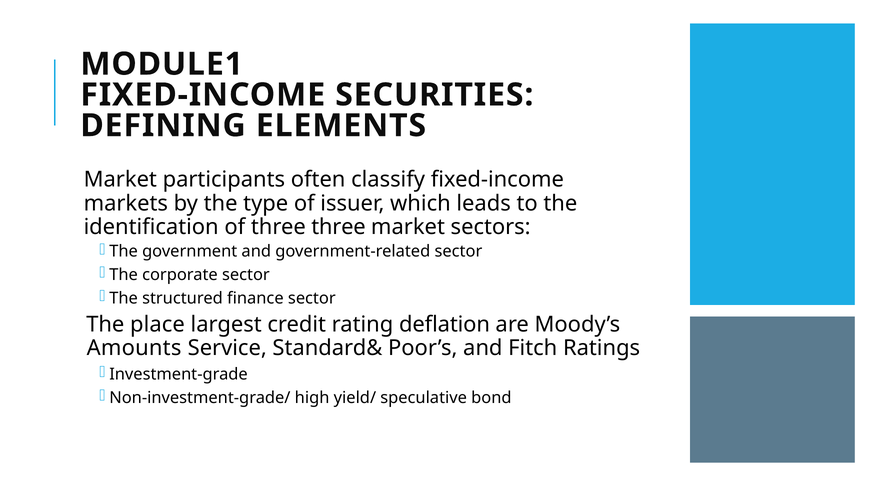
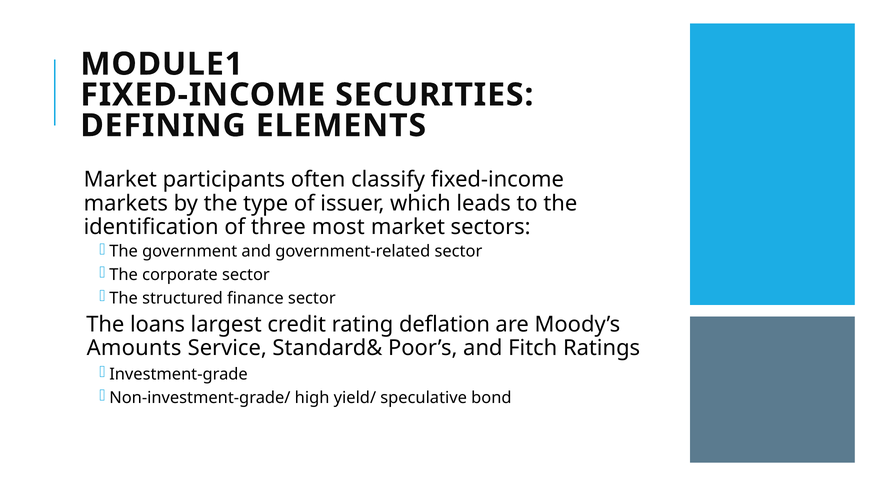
three three: three -> most (338, 227)
place: place -> loans (158, 324)
